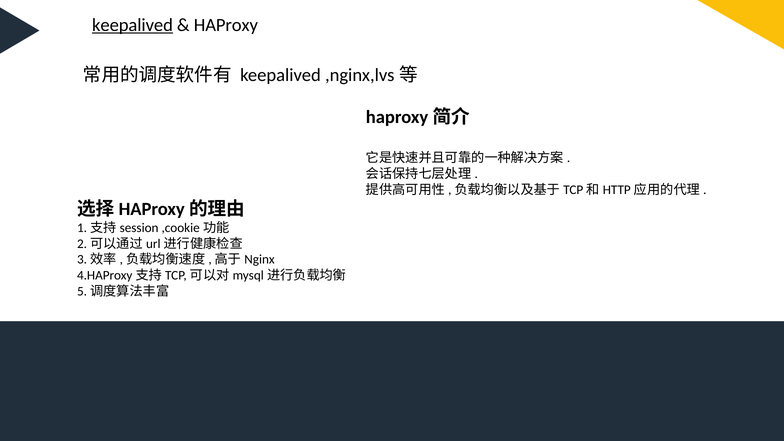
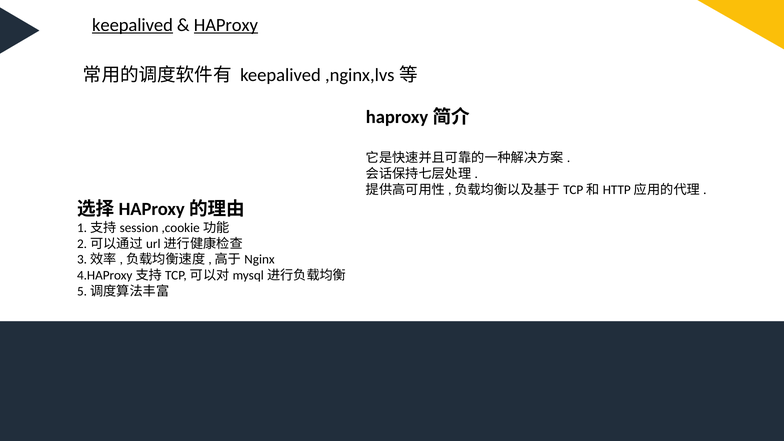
HAProxy underline: none -> present (226, 25)
